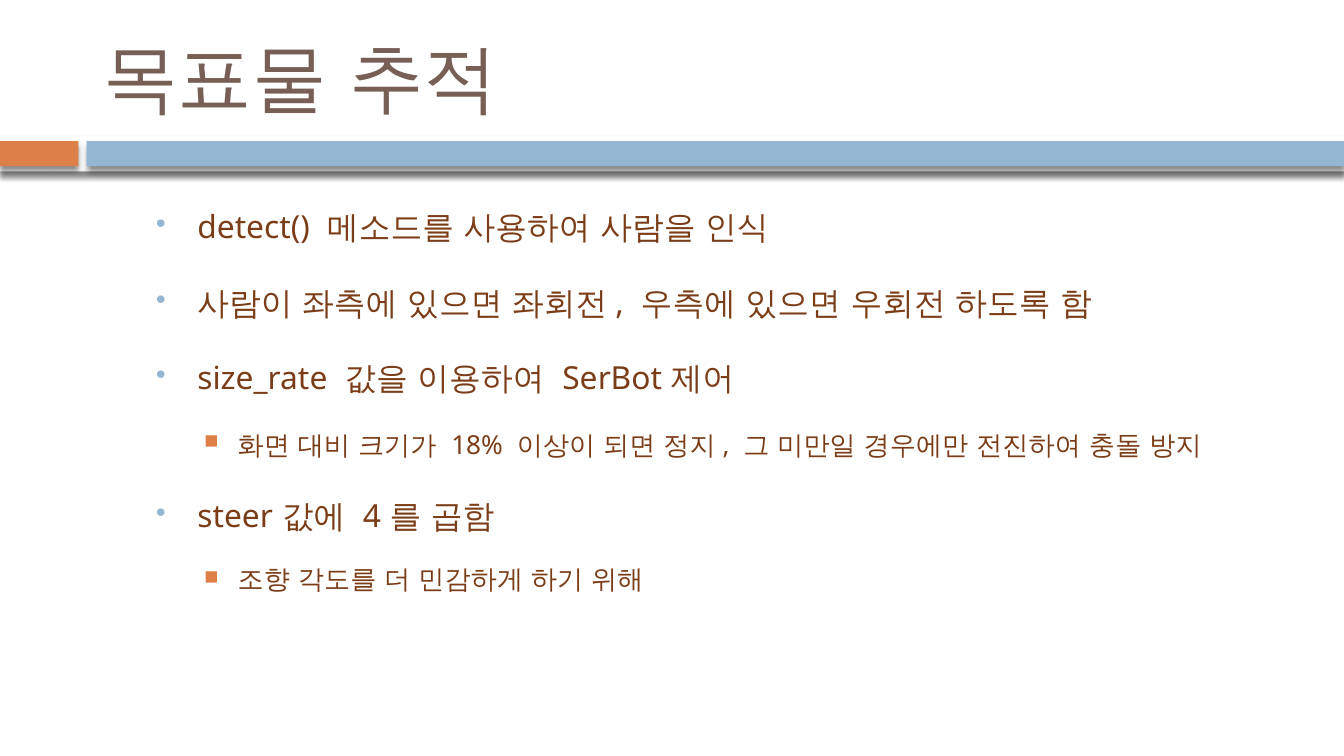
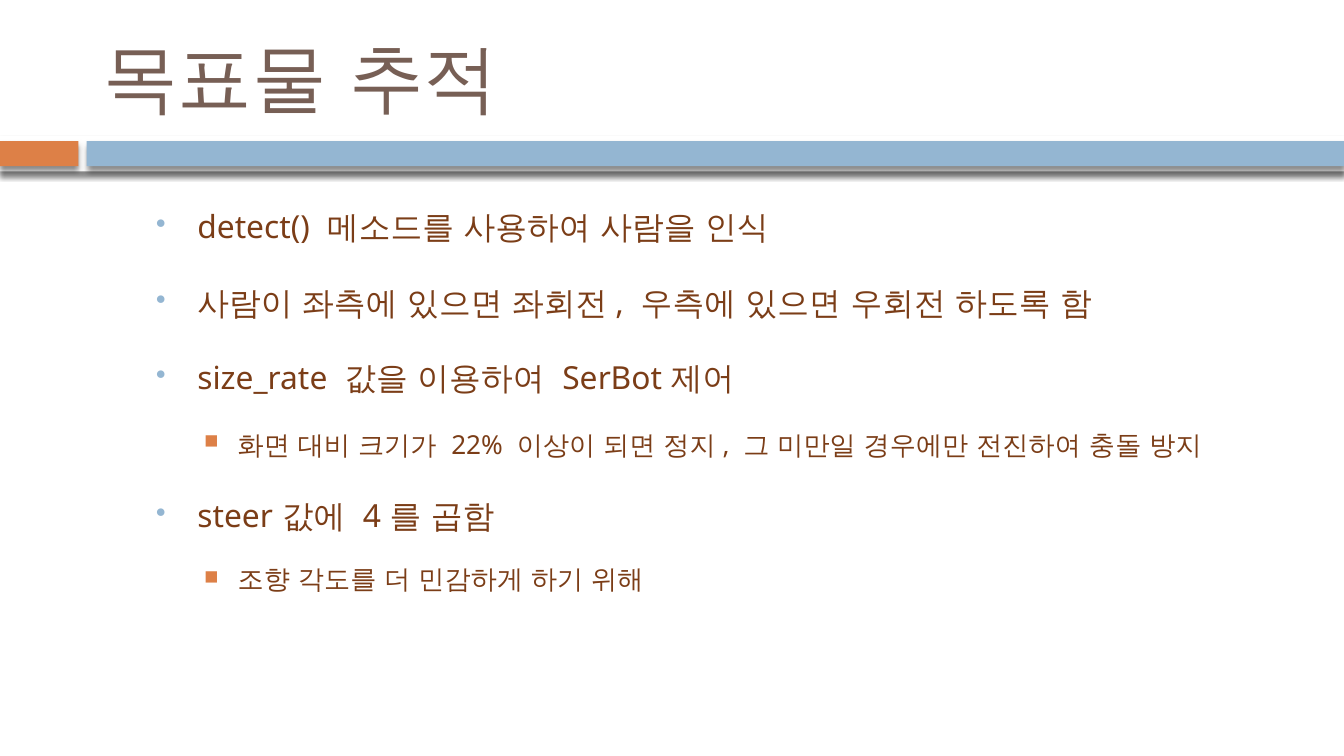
18%: 18% -> 22% (477, 446)
